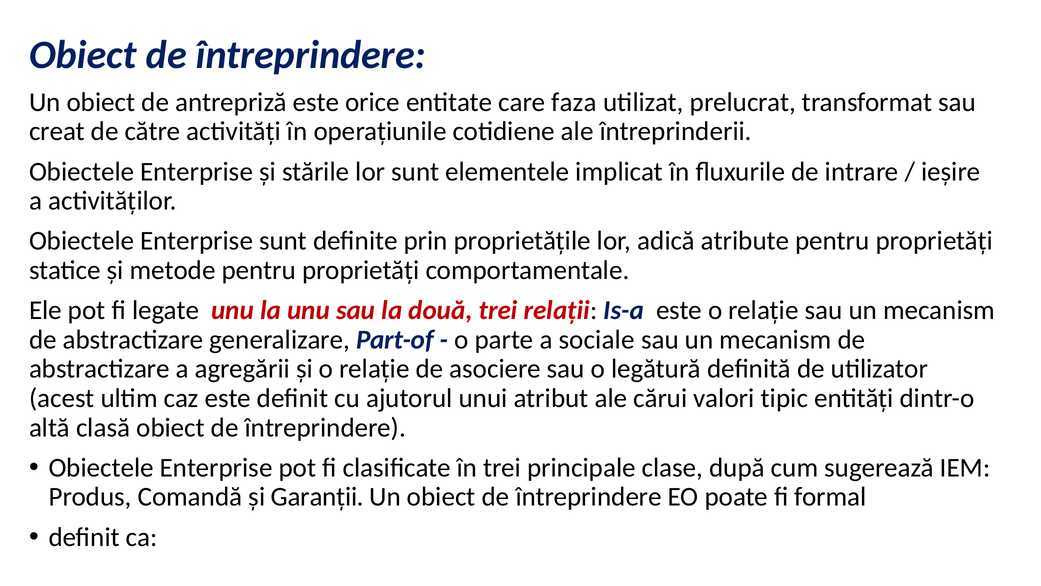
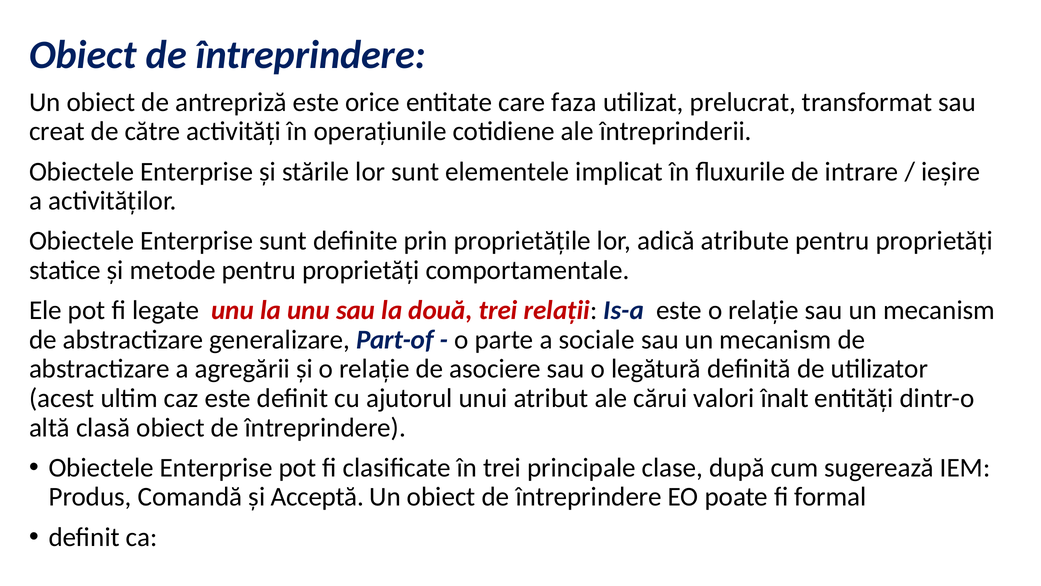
tipic: tipic -> înalt (785, 398)
Garanții: Garanții -> Acceptă (317, 497)
